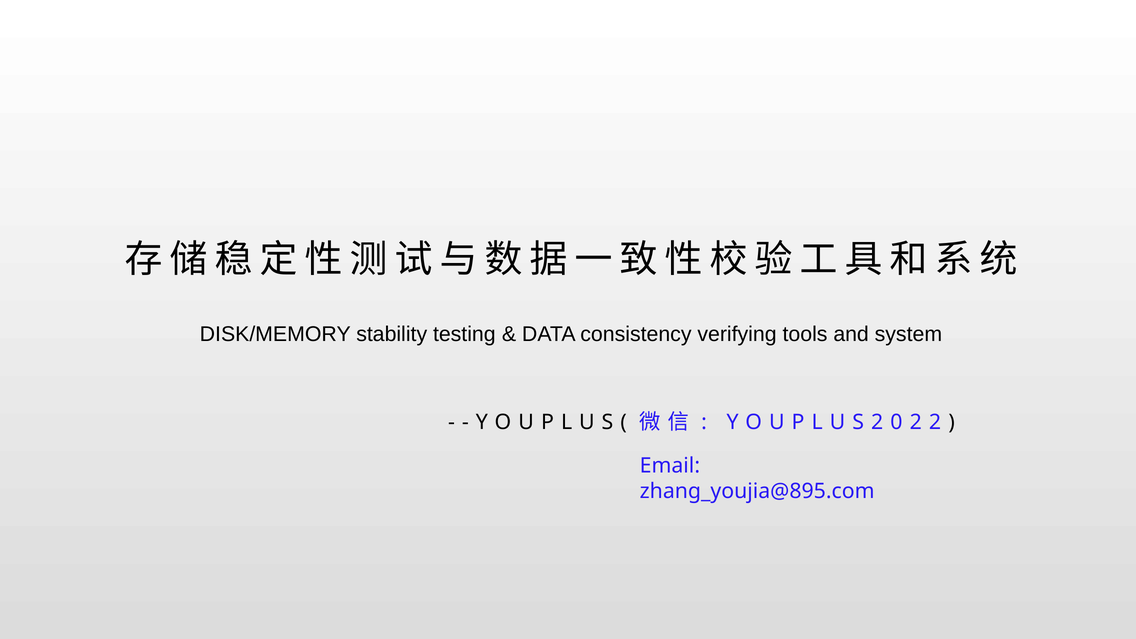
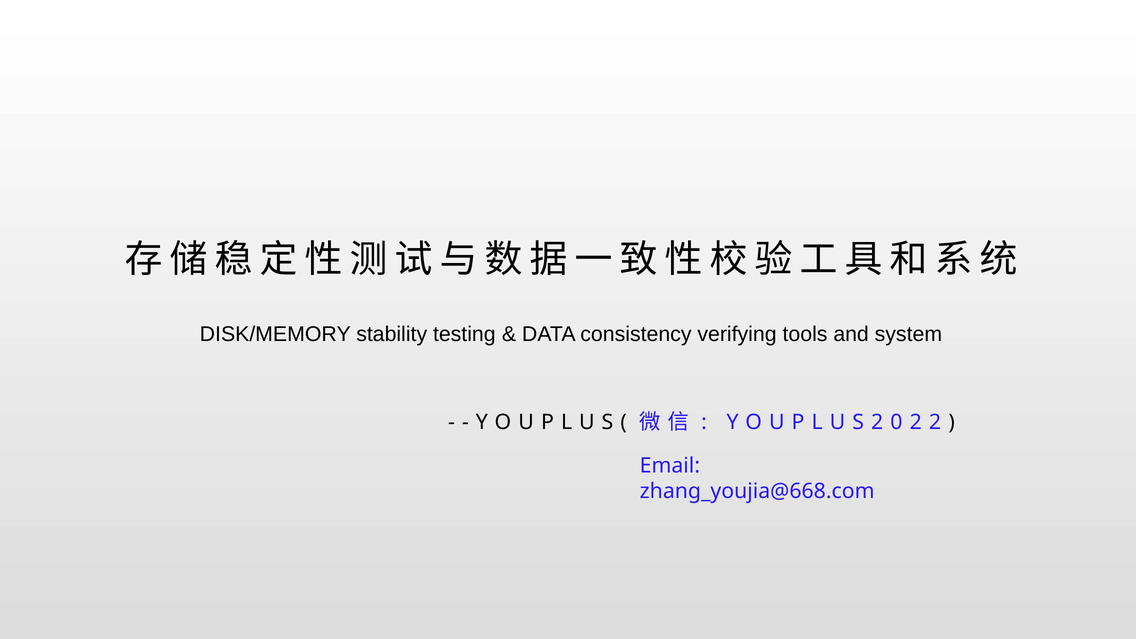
zhang_youjia@895.com: zhang_youjia@895.com -> zhang_youjia@668.com (757, 491)
